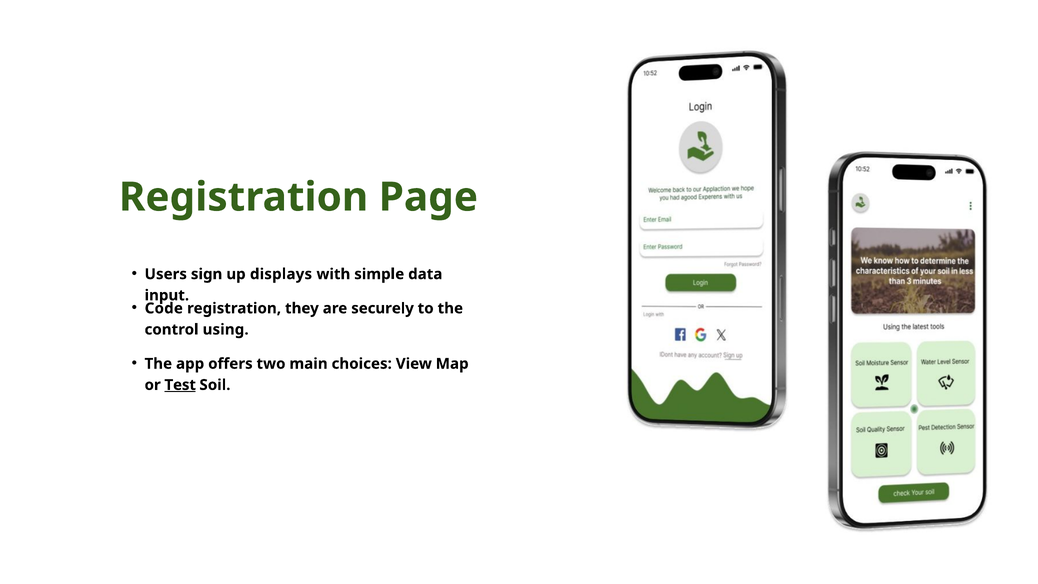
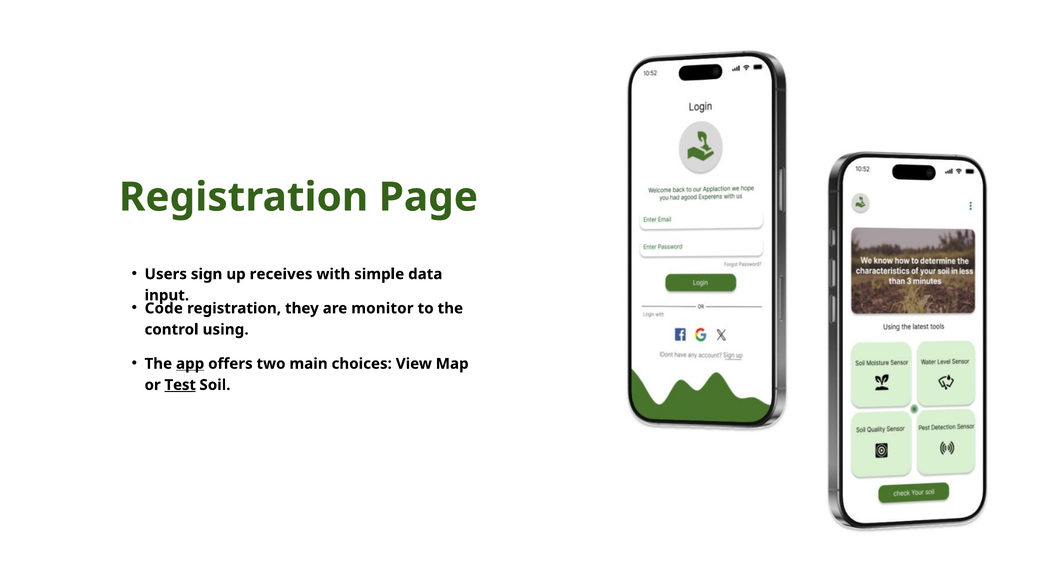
displays: displays -> receives (281, 274)
securely: securely -> monitor (382, 308)
app underline: none -> present (190, 364)
